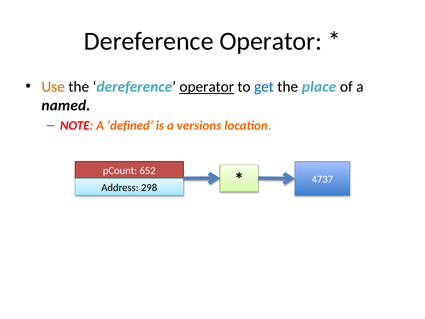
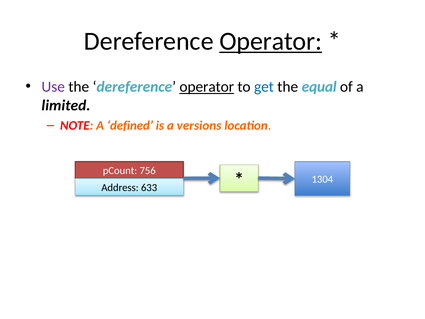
Operator underline: none -> present (271, 41)
Use colour: orange -> purple (53, 87)
place: place -> equal (319, 87)
named: named -> limited (66, 105)
652: 652 -> 756 (148, 171)
298: 298 -> 633 (149, 187)
4737: 4737 -> 1304 (322, 179)
